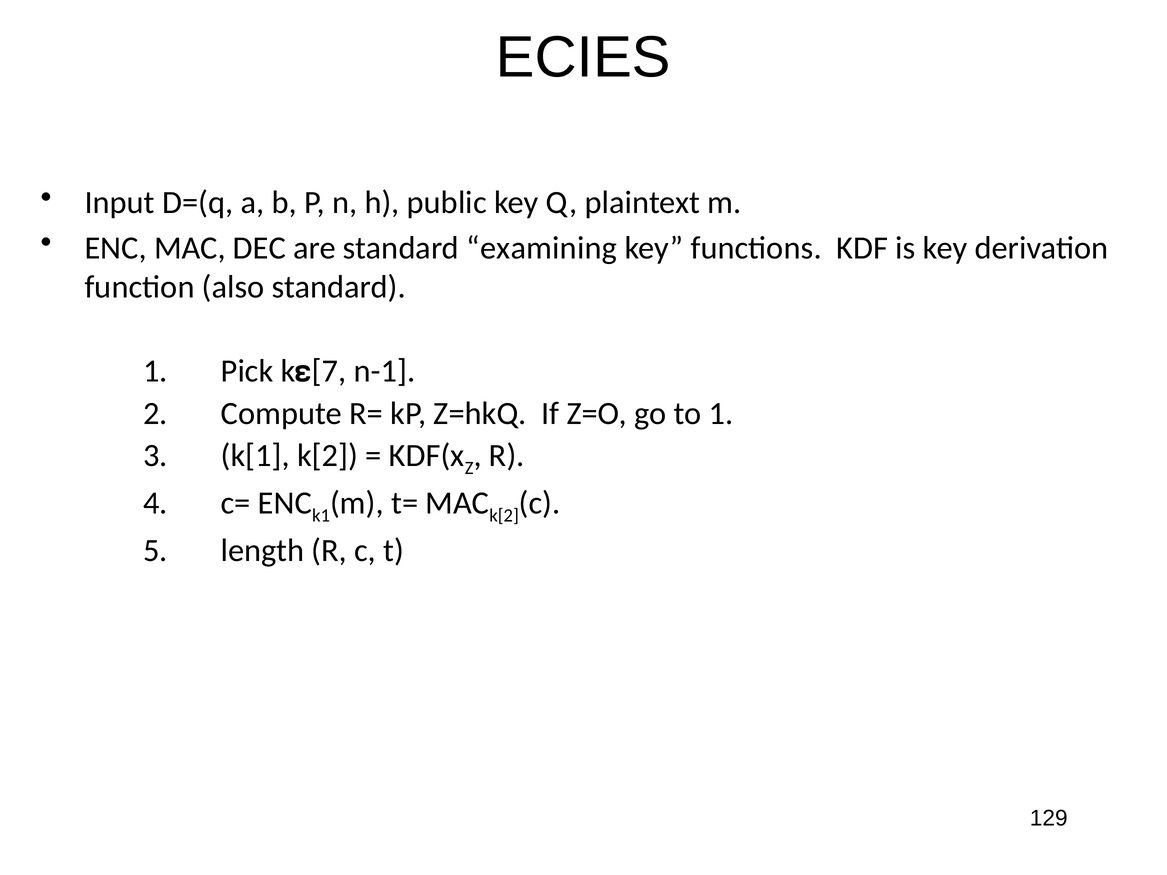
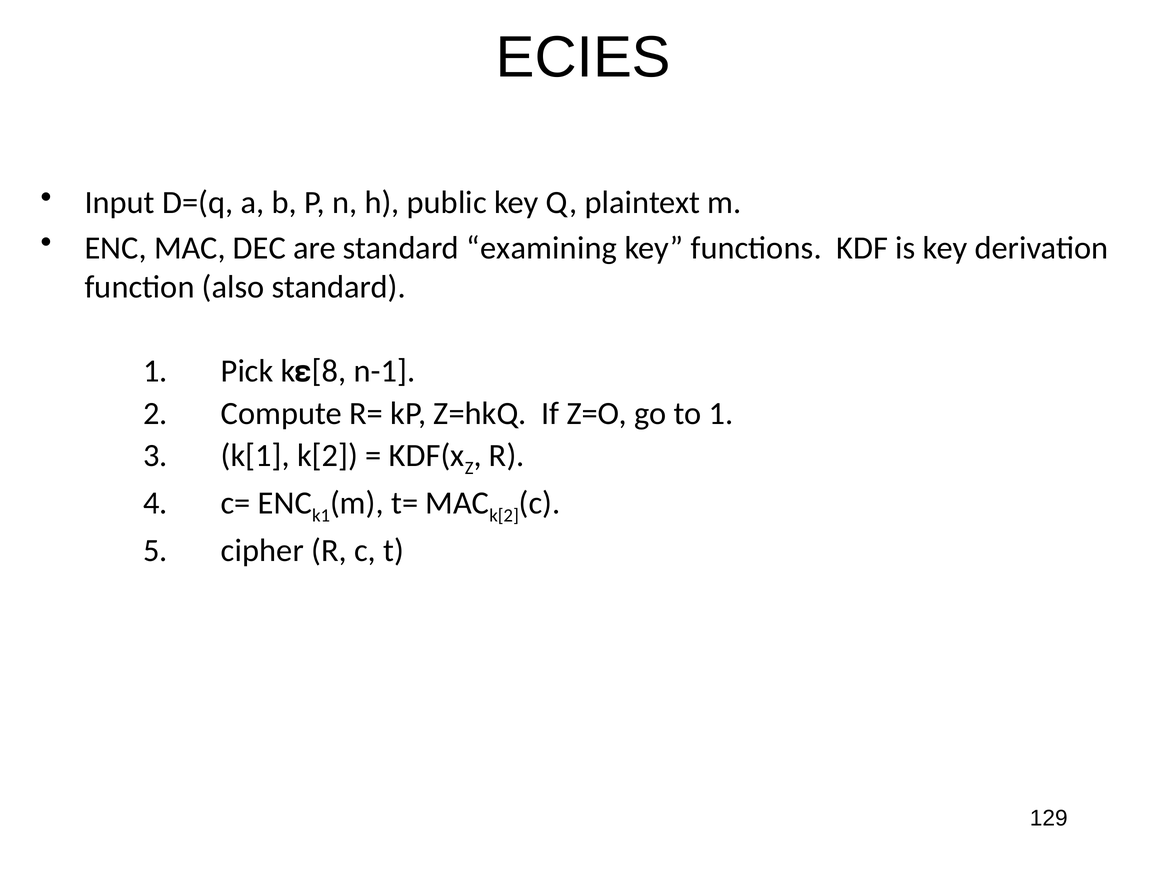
7: 7 -> 8 (329, 371)
length: length -> cipher (262, 551)
